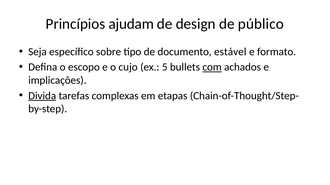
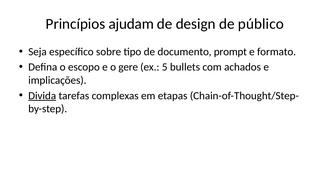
estável: estável -> prompt (230, 52)
cujo: cujo -> gere (128, 67)
com underline: present -> none (212, 67)
